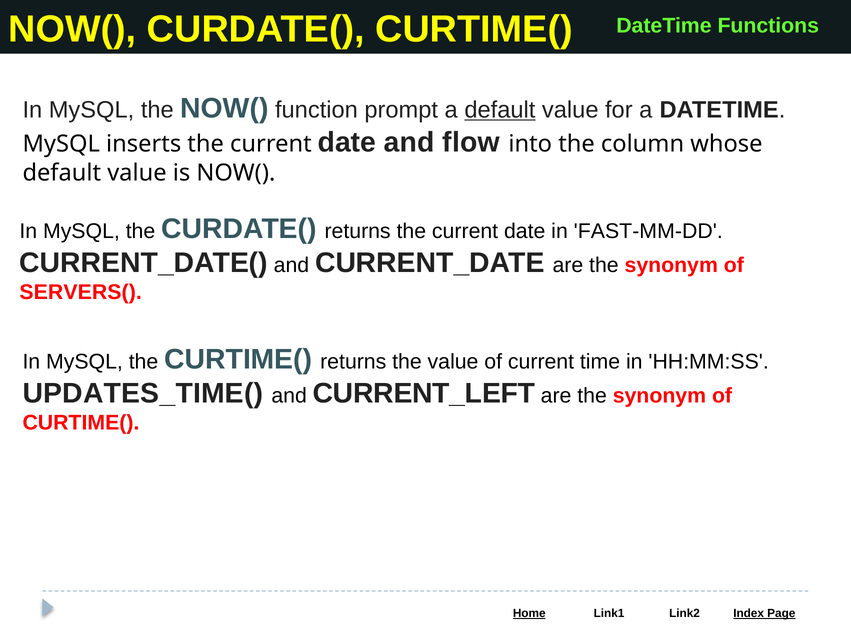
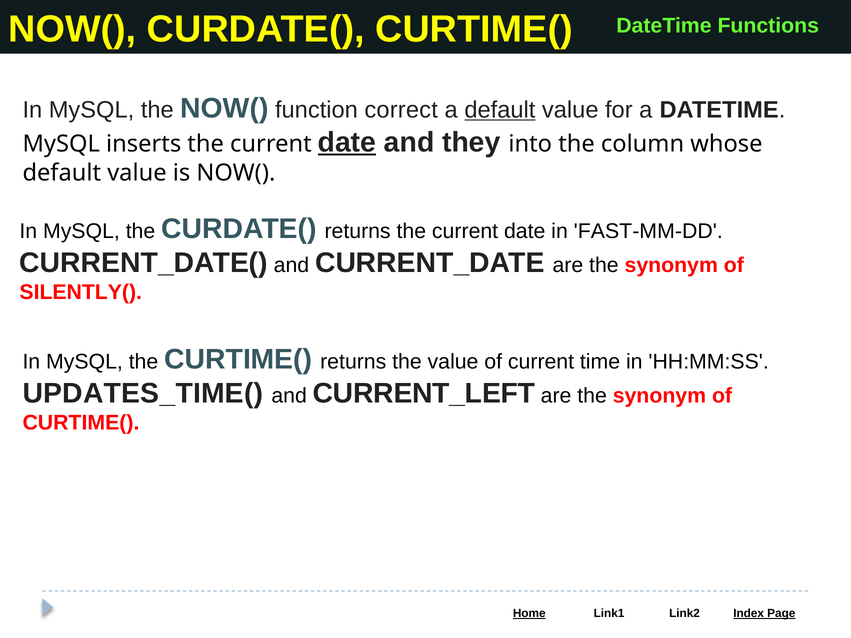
prompt: prompt -> correct (401, 110)
date underline: none -> present (347, 142)
flow: flow -> they (471, 142)
SERVERS(: SERVERS( -> SILENTLY( (81, 292)
